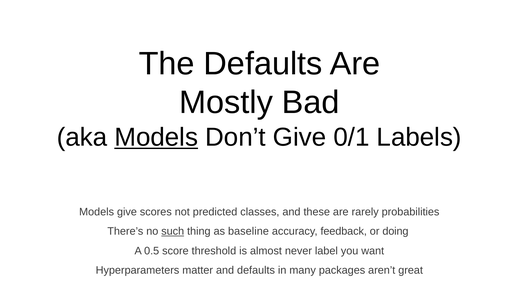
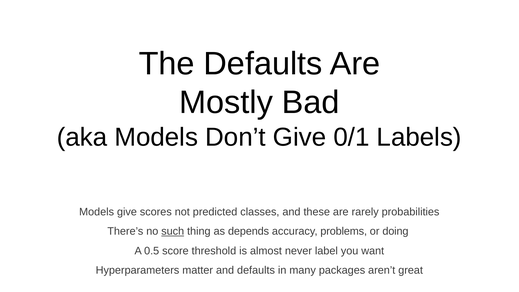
Models underline: present -> none (156, 137)
baseline: baseline -> depends (249, 231)
feedback: feedback -> problems (344, 231)
